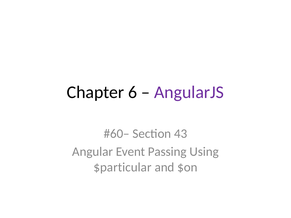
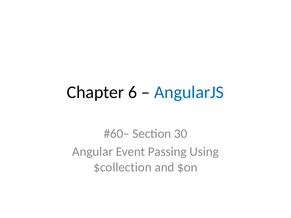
AngularJS colour: purple -> blue (189, 92)
43: 43 -> 30 (181, 134)
$particular: $particular -> $collection (123, 167)
